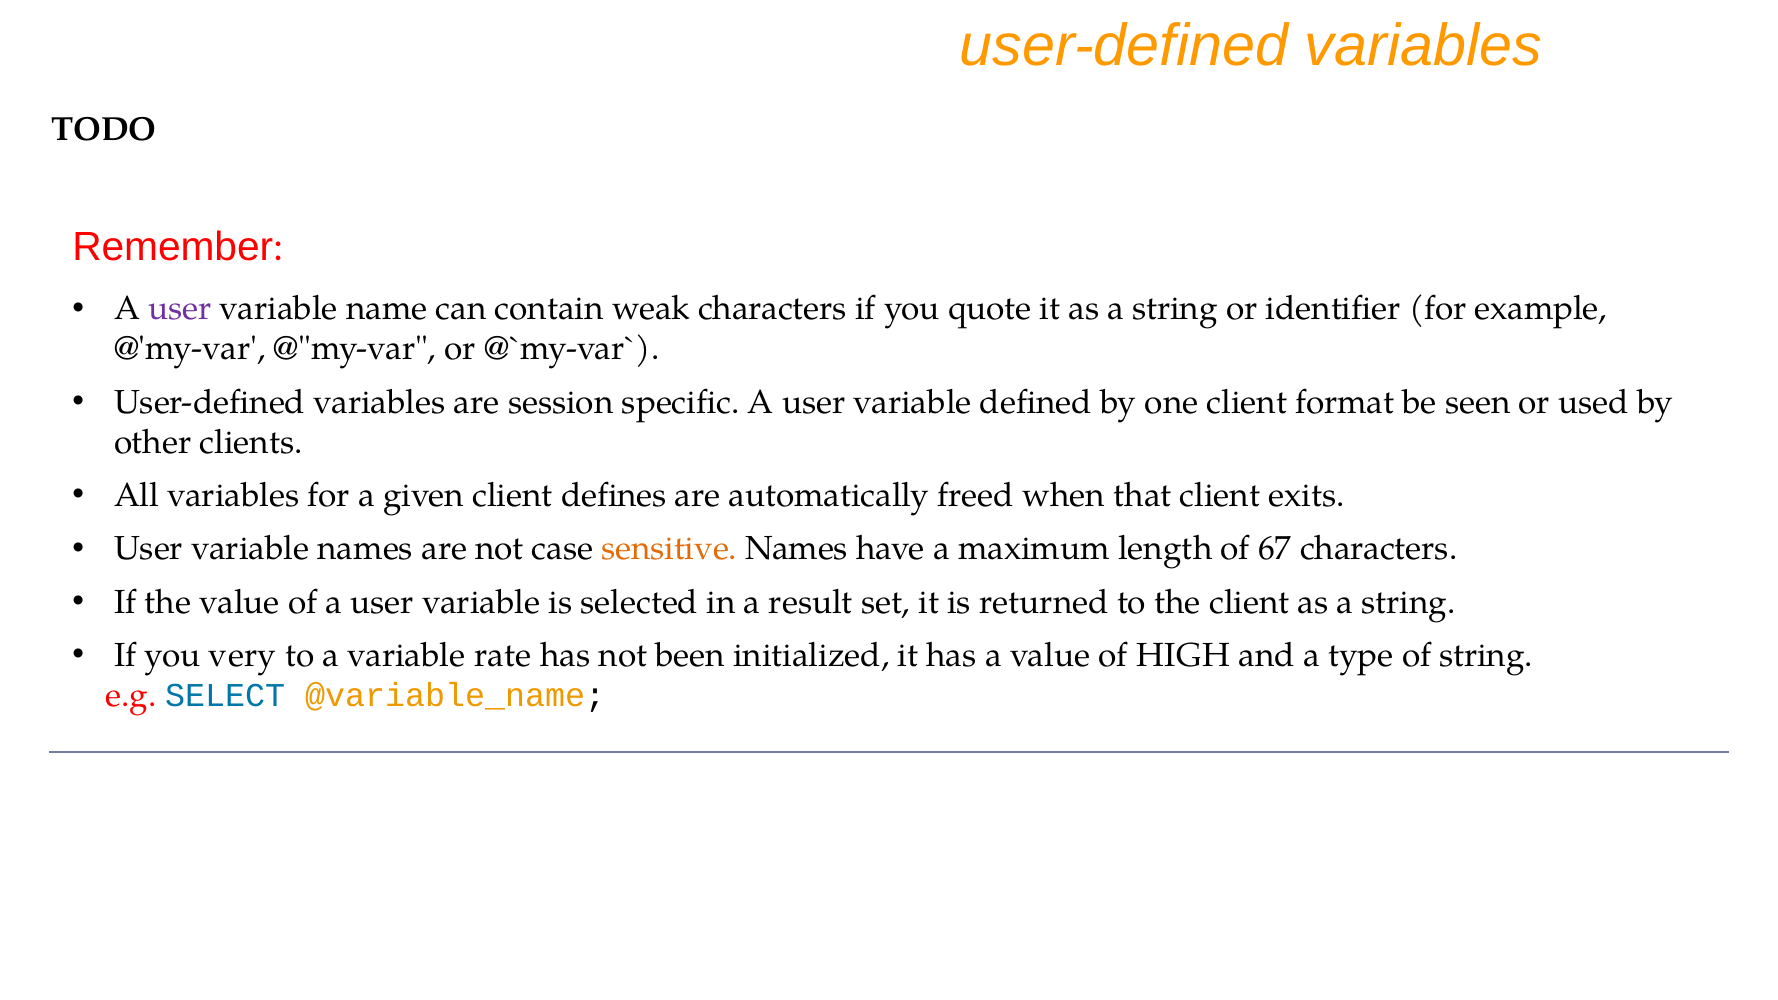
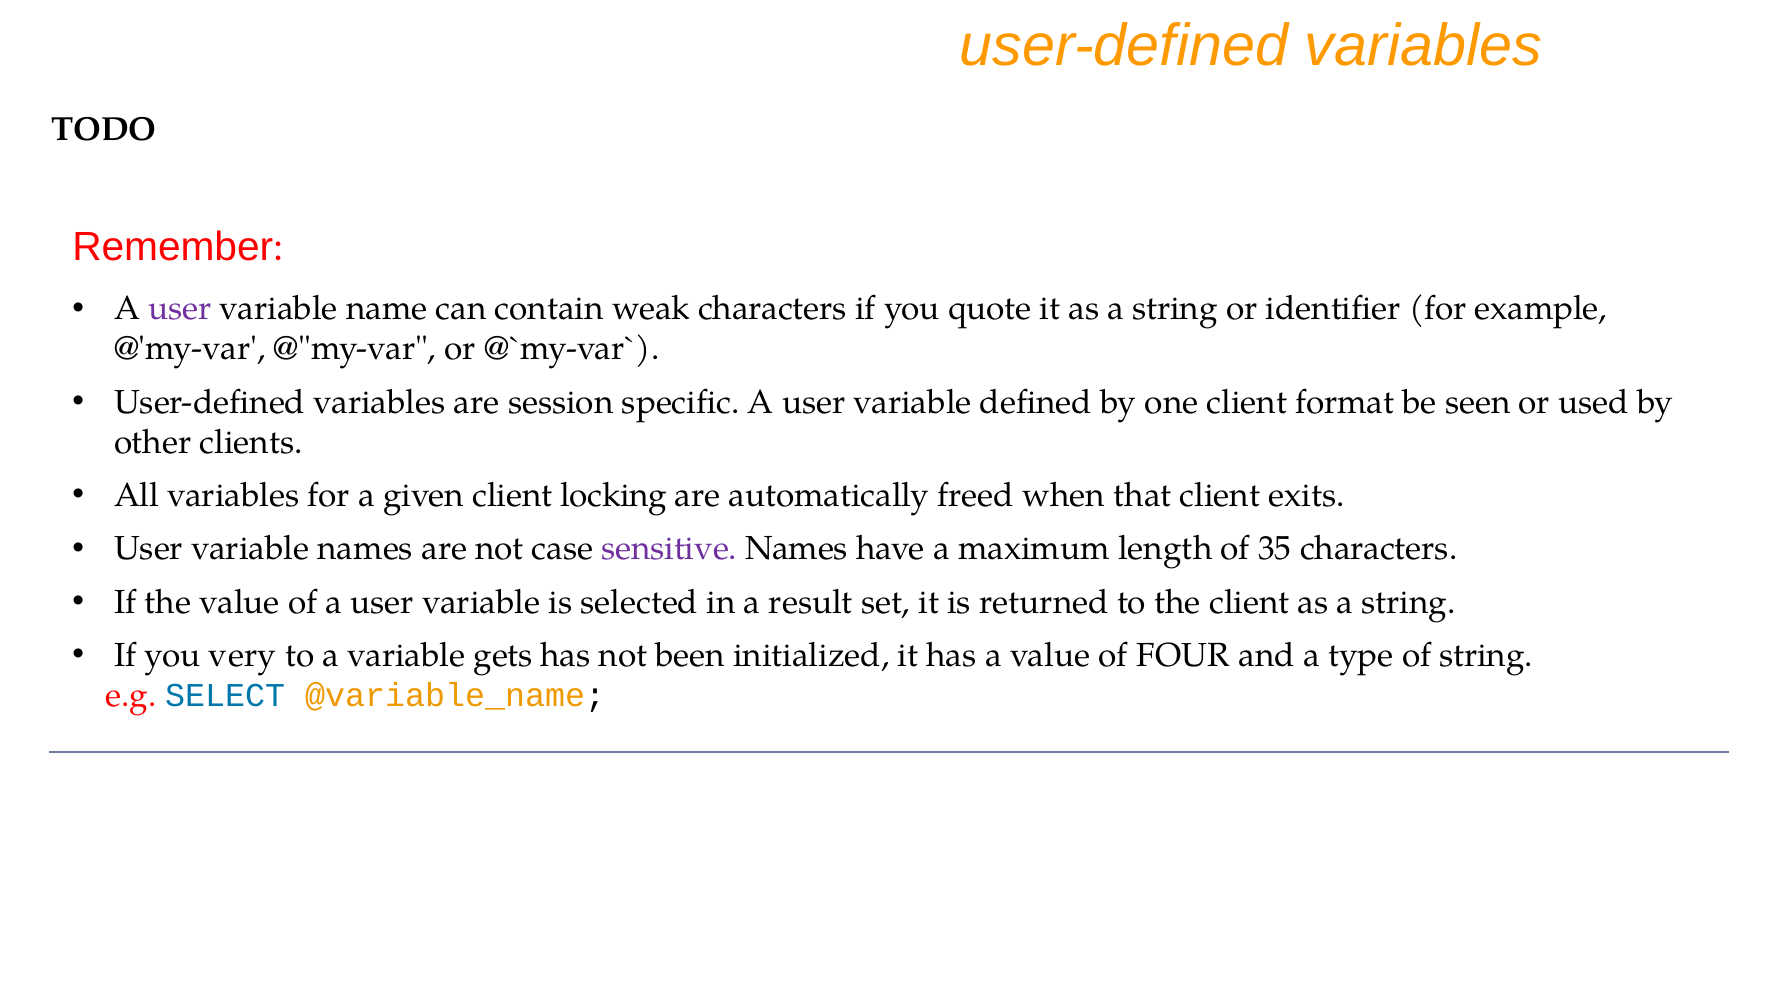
defines: defines -> locking (614, 496)
sensitive colour: orange -> purple (669, 549)
67: 67 -> 35 (1275, 549)
rate: rate -> gets (503, 656)
HIGH: HIGH -> FOUR (1183, 656)
